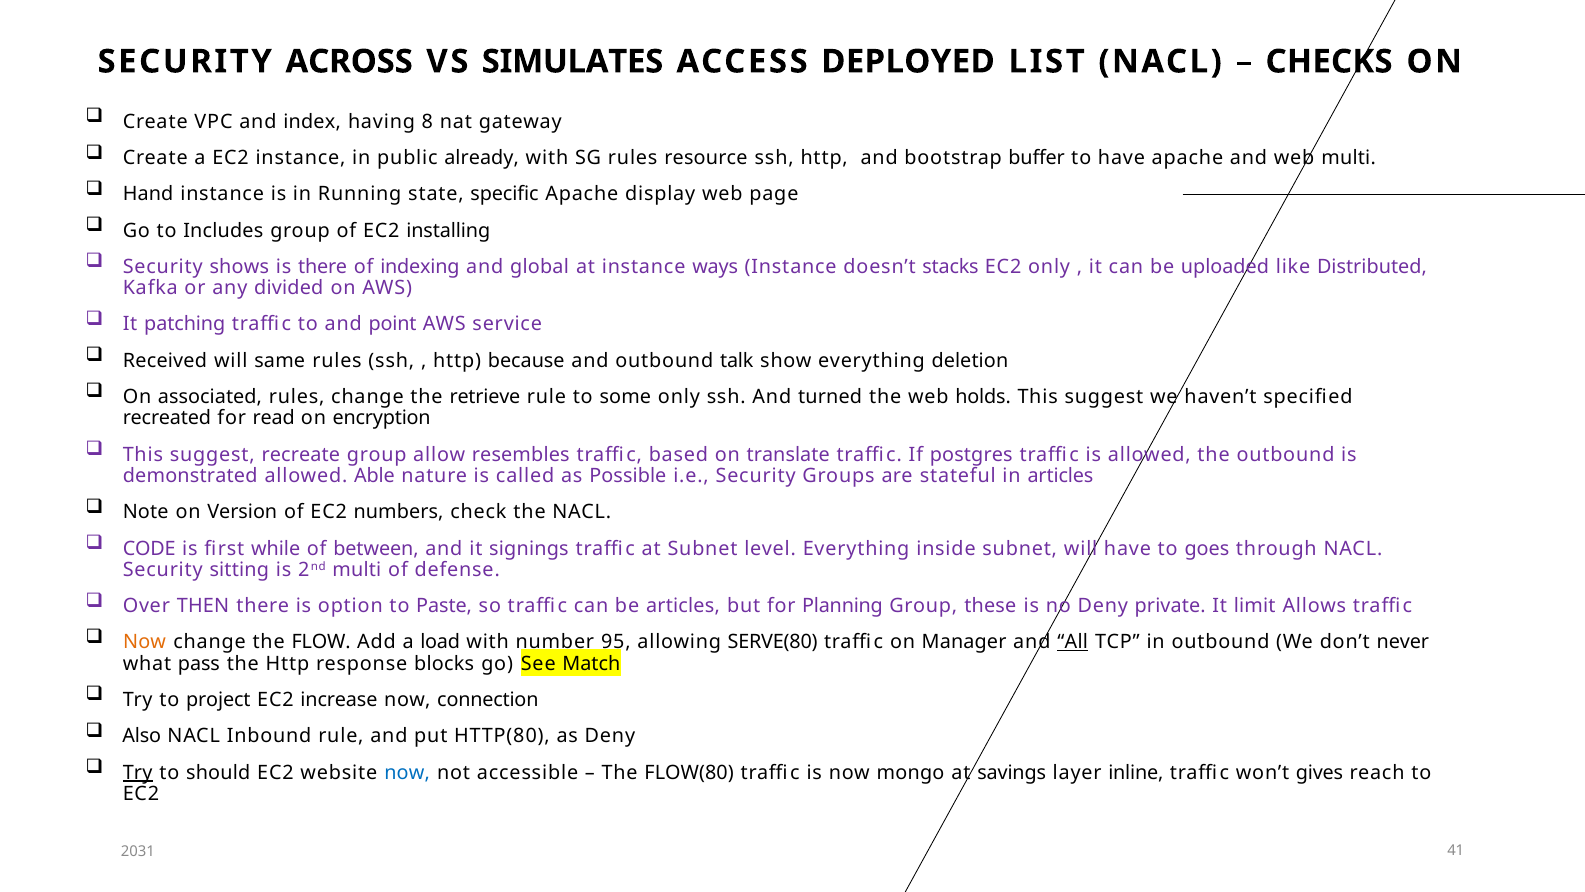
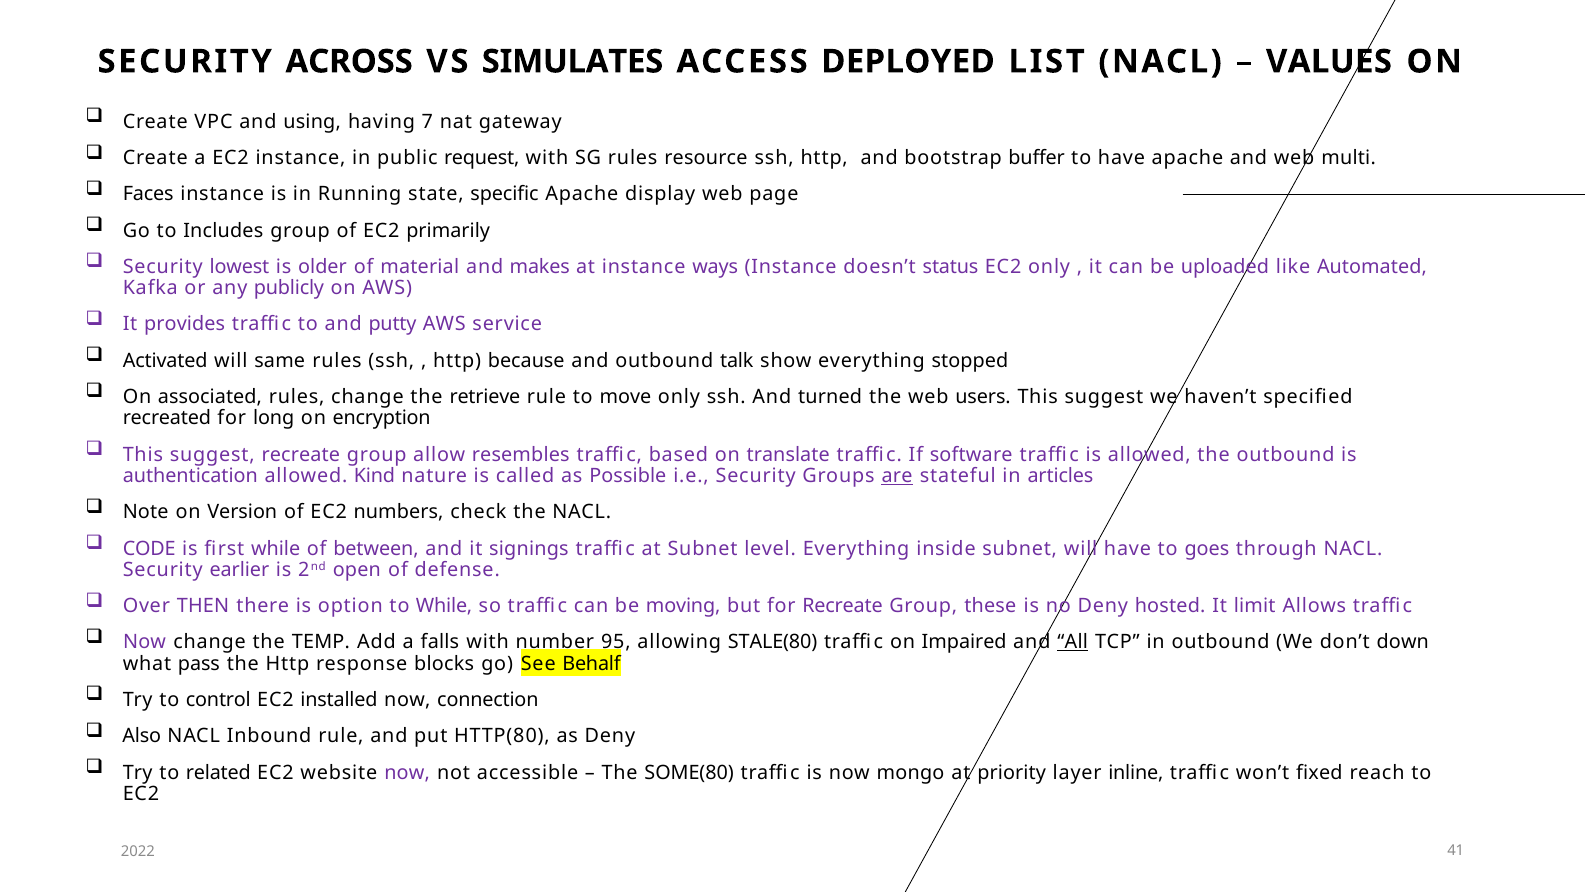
CHECKS: CHECKS -> VALUES (1329, 62)
index: index -> using (312, 122)
8: 8 -> 7 (427, 122)
already: already -> request (482, 158)
Hand: Hand -> Faces (148, 194)
installing: installing -> primarily (448, 230)
shows: shows -> lowest (239, 267)
is there: there -> older (322, 267)
indexing: indexing -> material (420, 267)
global: global -> makes (540, 267)
stacks: stacks -> status (951, 267)
Distributed: Distributed -> Automated (1372, 267)
divided: divided -> publicly (289, 288)
patching: patching -> provides (185, 324)
point: point -> putty (393, 324)
Received: Received -> Activated (165, 361)
deletion: deletion -> stopped (970, 361)
some: some -> move (625, 397)
holds: holds -> users (983, 397)
read: read -> long (274, 418)
postgres: postgres -> software (971, 454)
demonstrated: demonstrated -> authentication (190, 476)
Able: Able -> Kind (374, 476)
are underline: none -> present (897, 476)
sitting: sitting -> earlier (239, 570)
2nd multi: multi -> open (357, 570)
to Paste: Paste -> While (444, 606)
be articles: articles -> moving (683, 606)
for Planning: Planning -> Recreate (843, 606)
private: private -> hosted (1170, 606)
Now colour: orange -> purple (145, 642)
FLOW: FLOW -> TEMP (321, 642)
load: load -> falls (440, 642)
SERVE(80: SERVE(80 -> STALE(80 (773, 642)
Manager: Manager -> Impaired (964, 642)
never: never -> down (1403, 642)
Match: Match -> Behalf (592, 663)
project: project -> control (218, 700)
increase: increase -> installed (339, 700)
Try underline: present -> none (138, 772)
should: should -> related (218, 772)
now colour: blue -> purple (407, 772)
FLOW(80: FLOW(80 -> SOME(80 (689, 772)
savings: savings -> priority (1012, 772)
gives: gives -> fixed (1319, 772)
2031: 2031 -> 2022 (138, 851)
